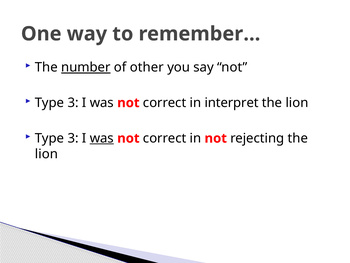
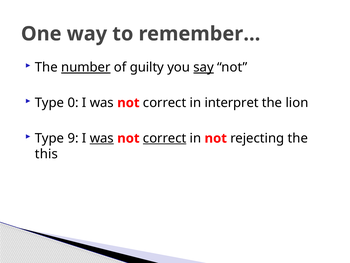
other: other -> guilty (147, 67)
say underline: none -> present (204, 67)
3: 3 -> 0 (73, 103)
3: 3 -> 9 (73, 138)
correct underline: none -> present (165, 138)
lion: lion -> this (46, 154)
